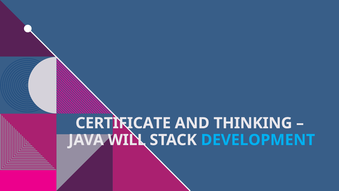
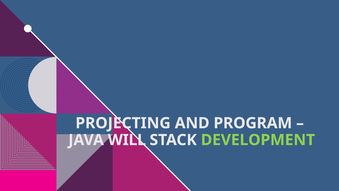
CERTIFICATE: CERTIFICATE -> PROJECTING (123, 123)
THINKING: THINKING -> PROGRAM (253, 123)
DEVELOPMENT colour: light blue -> light green (258, 140)
